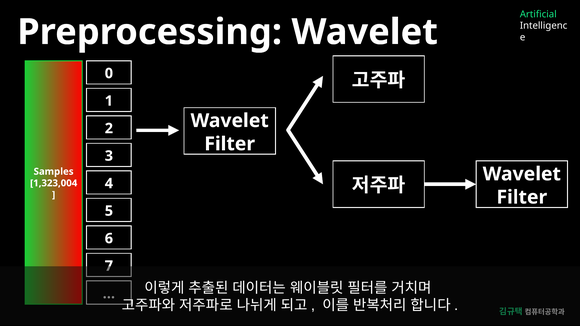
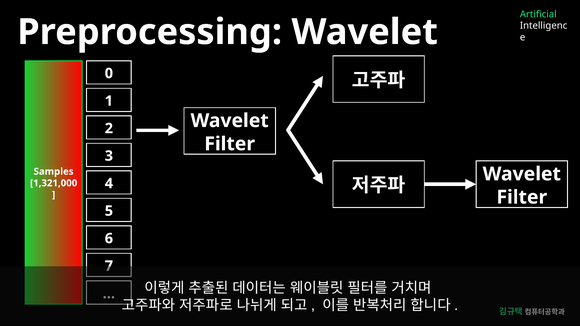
1,323,004: 1,323,004 -> 1,321,000 (54, 183)
